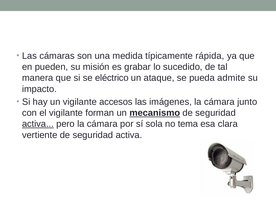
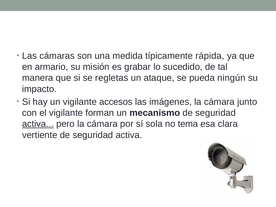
pueden: pueden -> armario (52, 67)
eléctrico: eléctrico -> regletas (112, 78)
admite: admite -> ningún (231, 78)
mecanismo underline: present -> none (155, 113)
